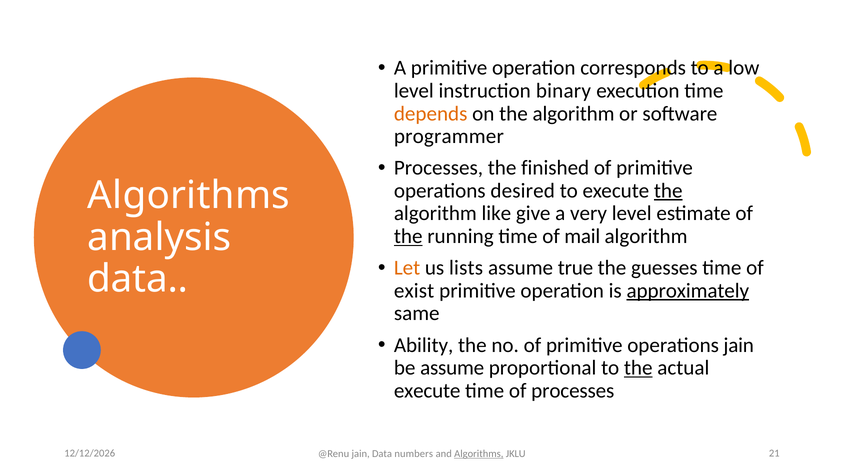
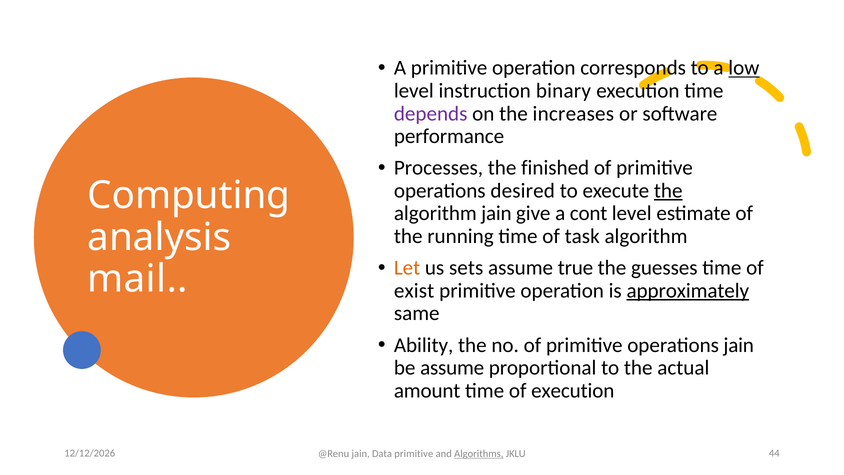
low underline: none -> present (744, 68)
depends colour: orange -> purple (431, 114)
on the algorithm: algorithm -> increases (573, 114)
programmer: programmer -> performance (449, 136)
Algorithms: Algorithms -> Computing (189, 195)
algorithm like: like -> jain (496, 213)
very: very -> cont (589, 213)
the underline: present -> none (408, 236)
mail: mail -> task (582, 236)
lists: lists -> sets (466, 268)
data: data -> mail (137, 279)
the underline: present -> none (638, 368)
execute: execute -> amount (427, 390)
of processes: processes -> execution (573, 390)
Data numbers: numbers -> primitive (414, 453)
21: 21 -> 44 (774, 453)
